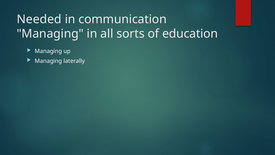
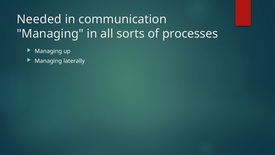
education: education -> processes (190, 34)
